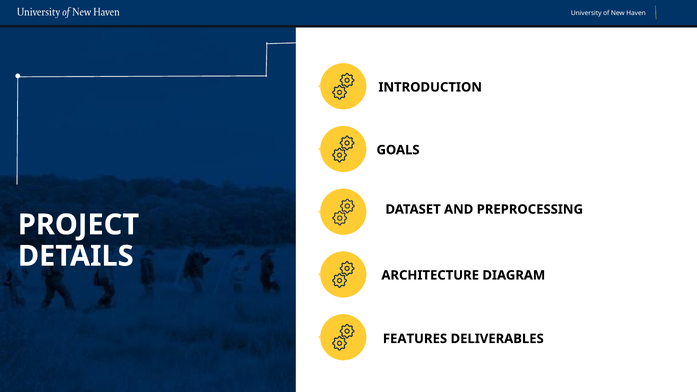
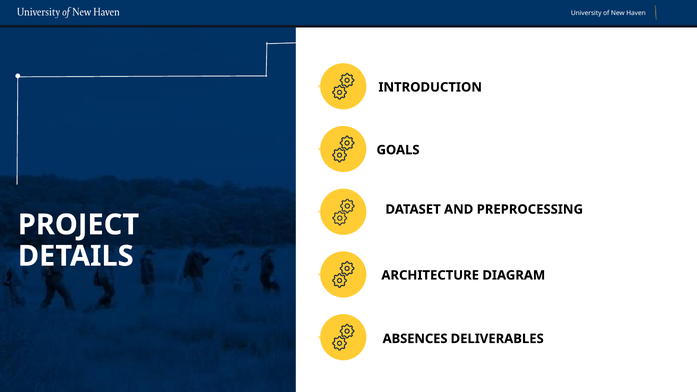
FEATURES: FEATURES -> ABSENCES (415, 339)
